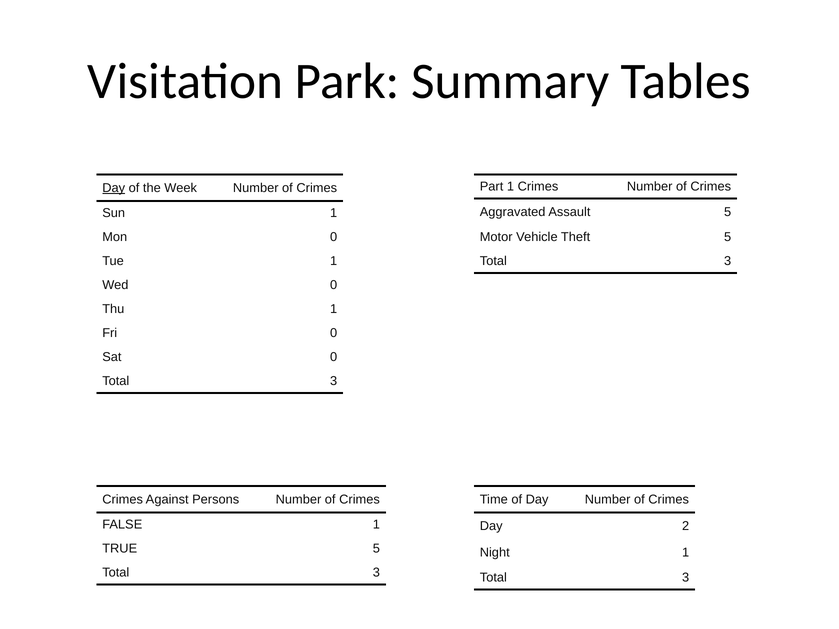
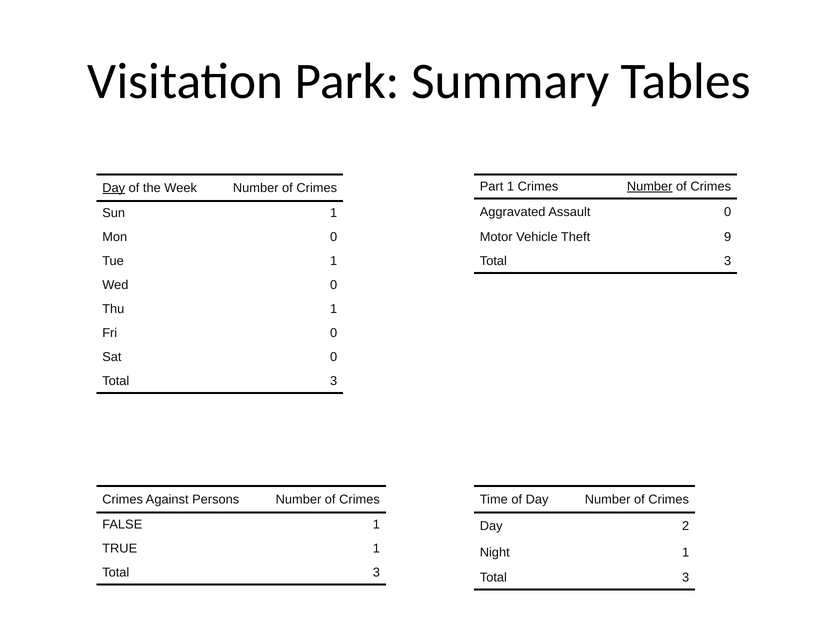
Number underline: none -> present (650, 187)
Assault 5: 5 -> 0 (728, 212)
Theft 5: 5 -> 9 (728, 237)
TRUE 5: 5 -> 1 (376, 549)
